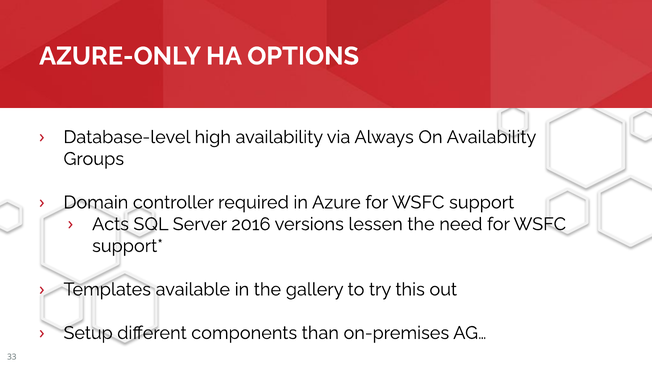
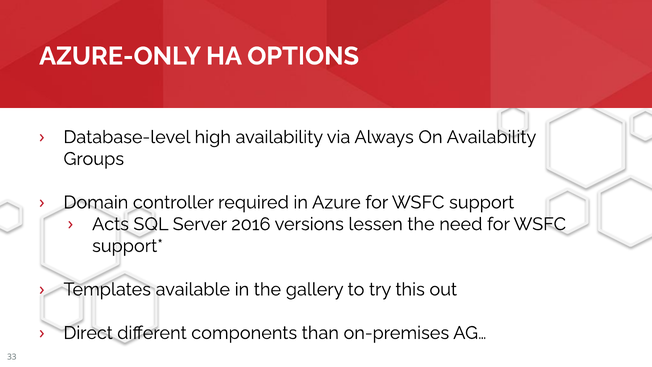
Setup: Setup -> Direct (88, 333)
